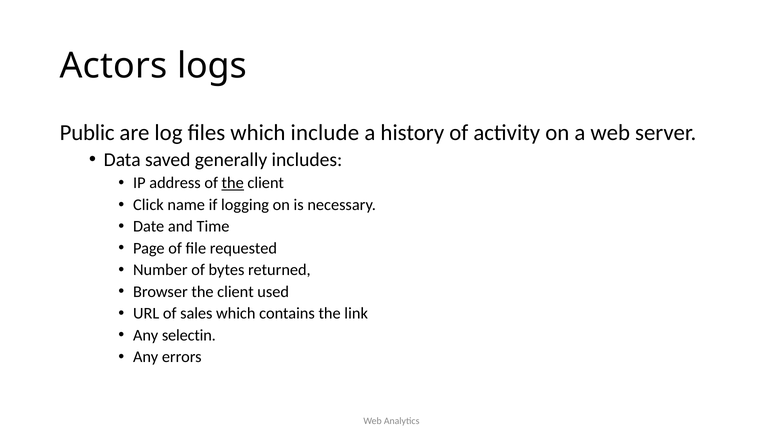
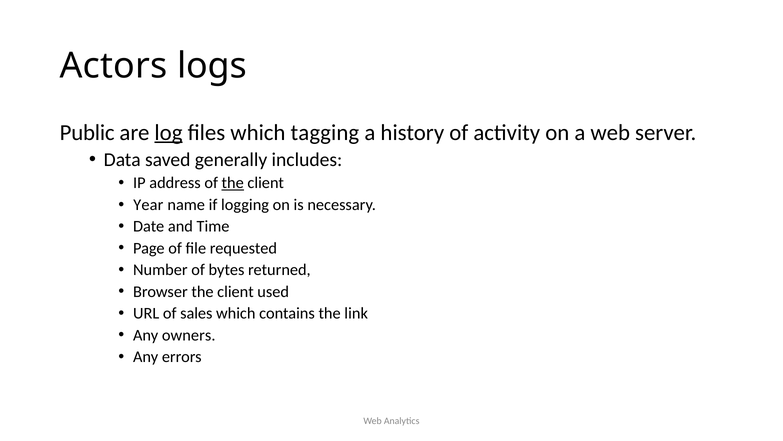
log underline: none -> present (169, 132)
include: include -> tagging (325, 132)
Click: Click -> Year (148, 205)
selectin: selectin -> owners (189, 335)
